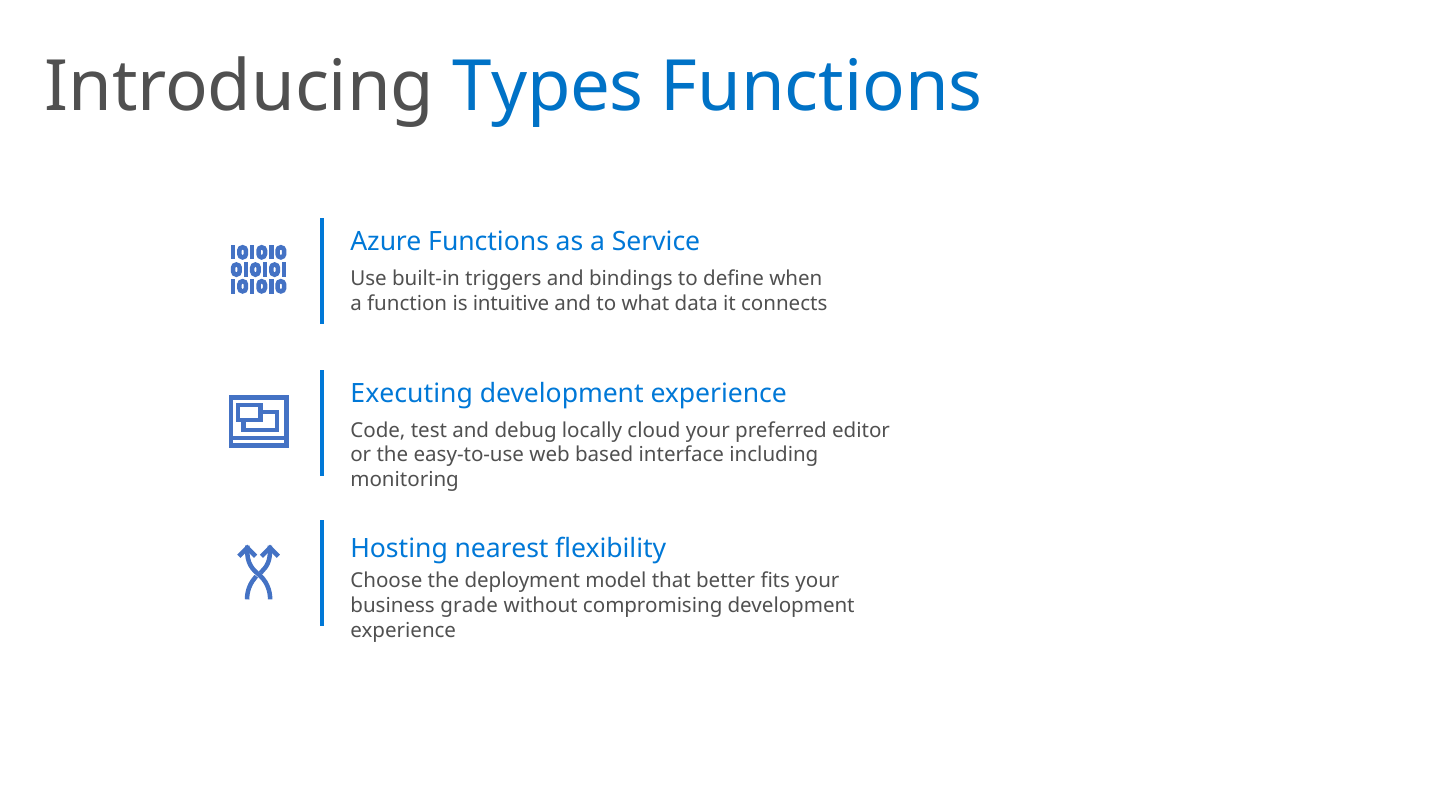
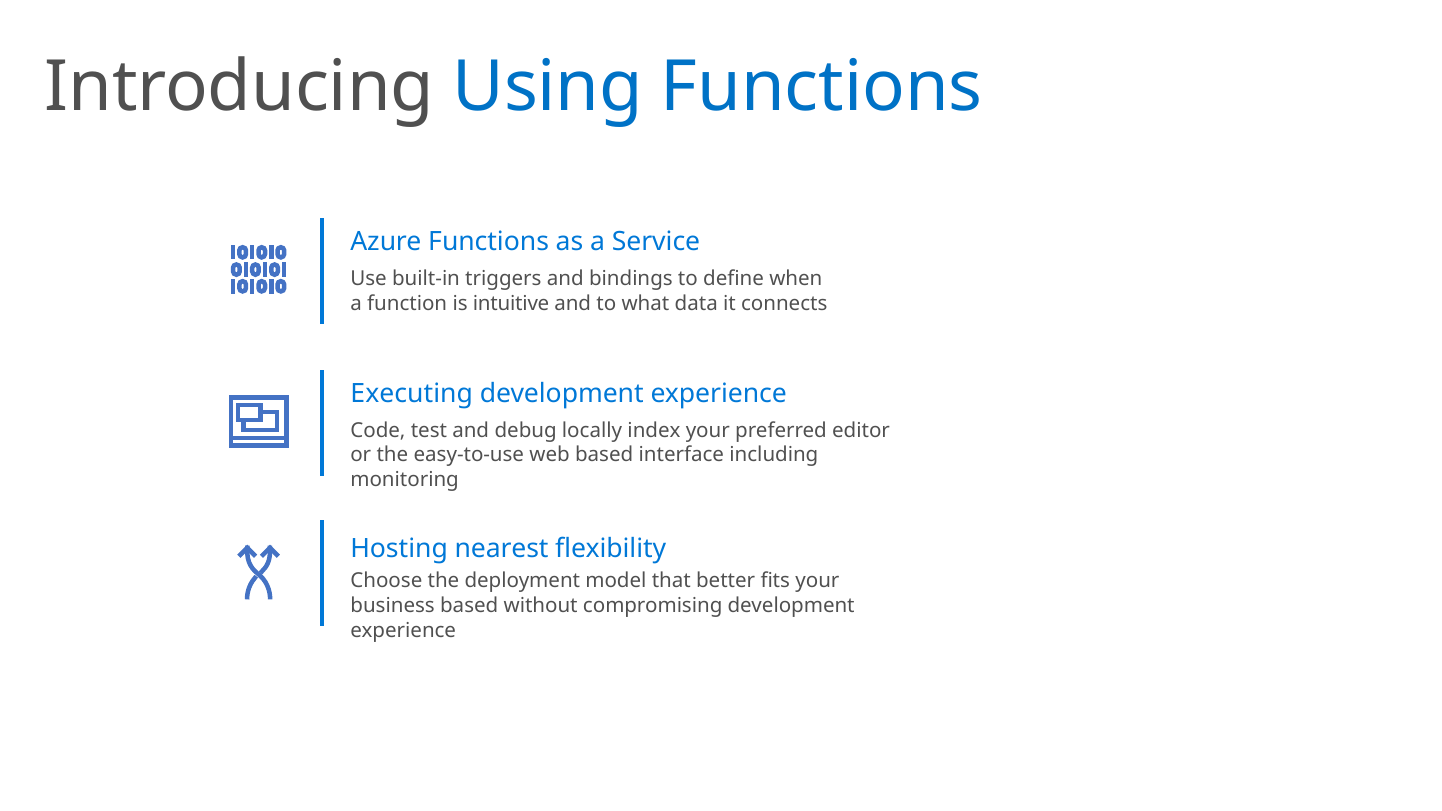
Types: Types -> Using (548, 87)
cloud: cloud -> index (654, 430)
business grade: grade -> based (469, 606)
